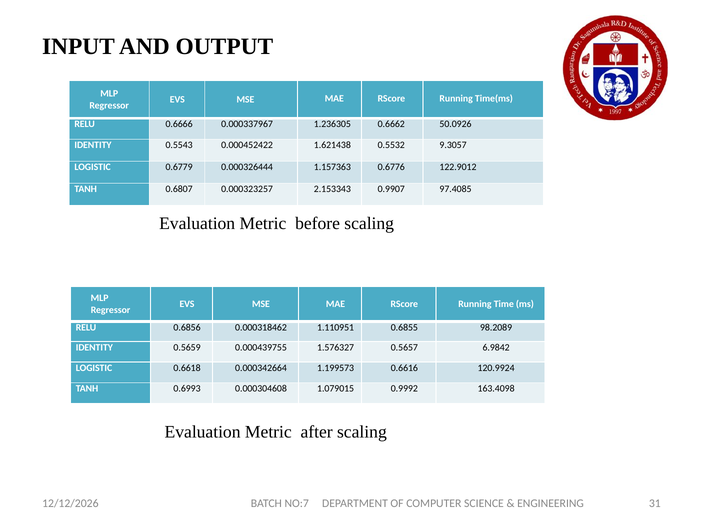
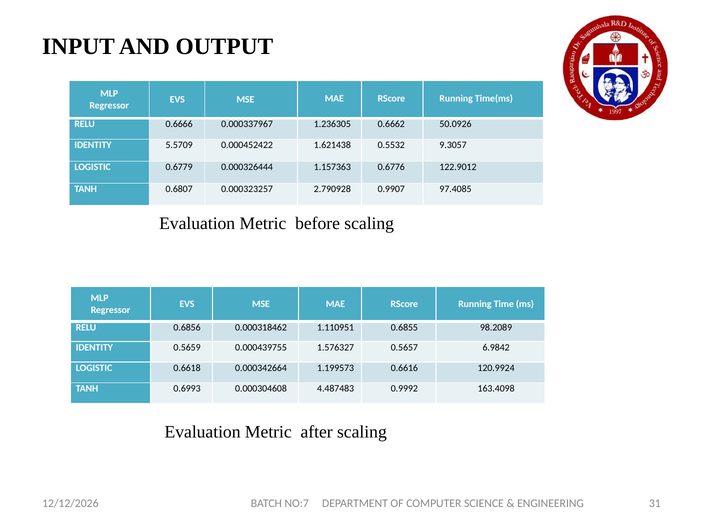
0.5543: 0.5543 -> 5.5709 (179, 145)
2.153343: 2.153343 -> 2.790928 (332, 189)
1.079015: 1.079015 -> 4.487483 (336, 389)
